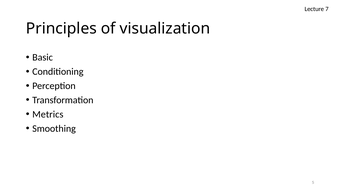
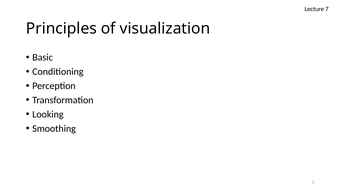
Metrics: Metrics -> Looking (48, 115)
